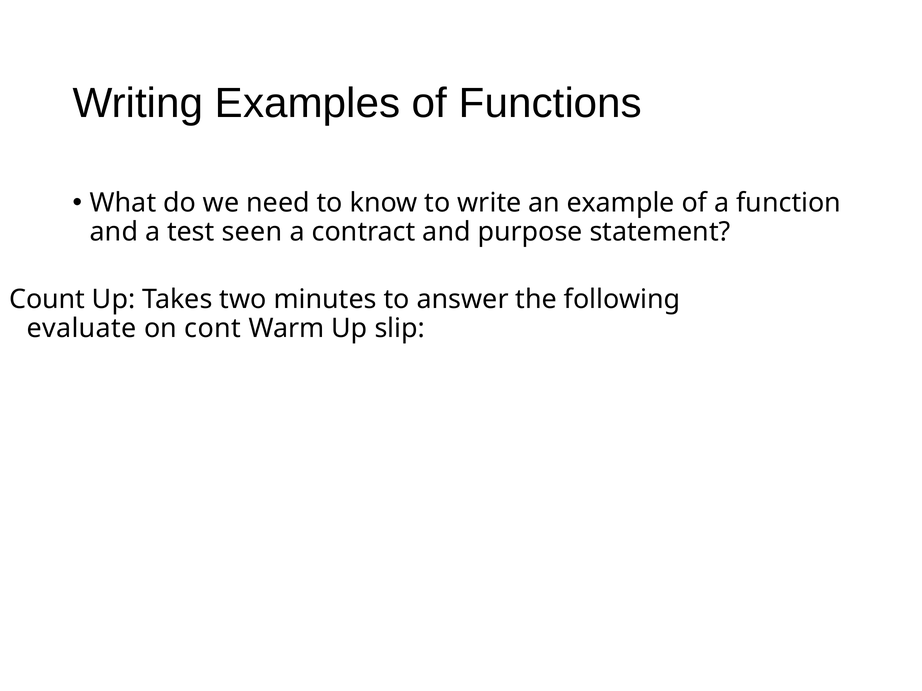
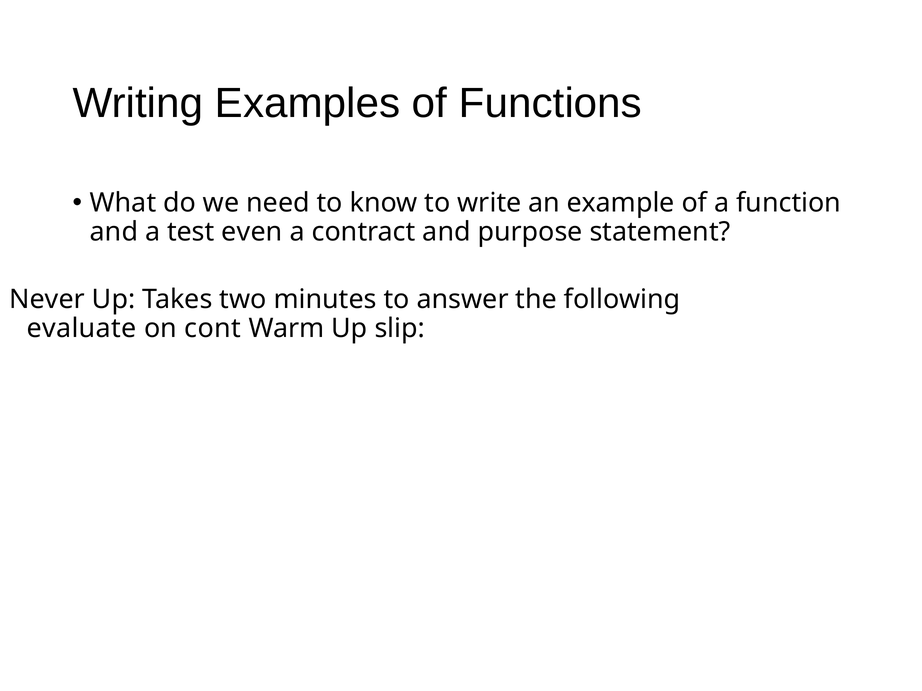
seen: seen -> even (252, 232)
Count: Count -> Never (47, 300)
